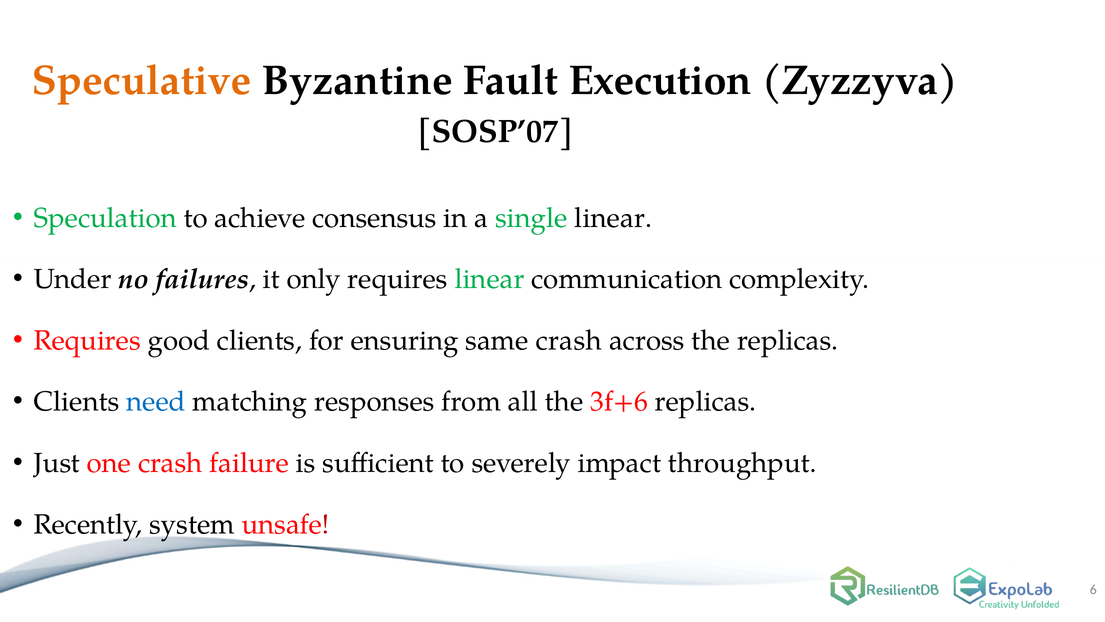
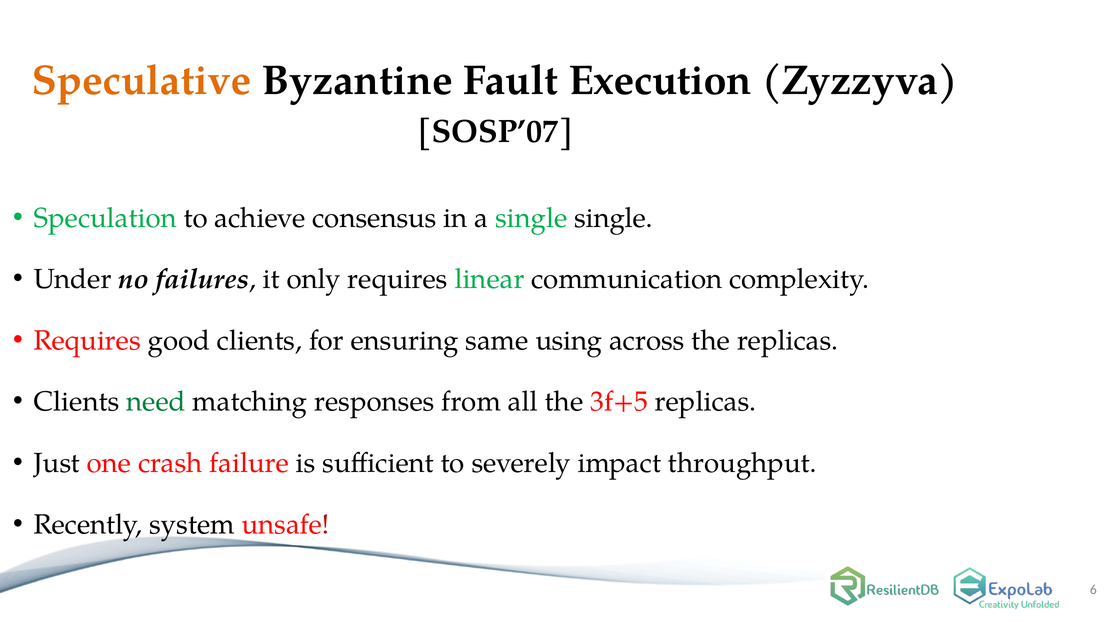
single linear: linear -> single (614, 218)
same crash: crash -> using (569, 340)
need colour: blue -> green (156, 402)
3f+6: 3f+6 -> 3f+5 (619, 402)
